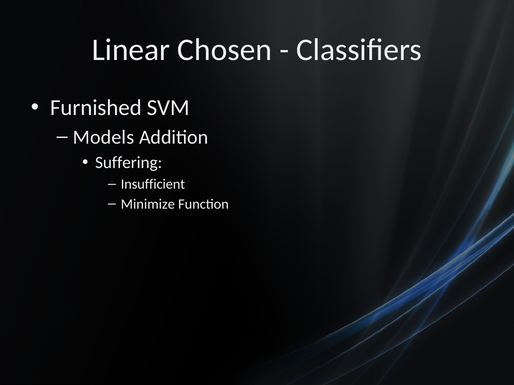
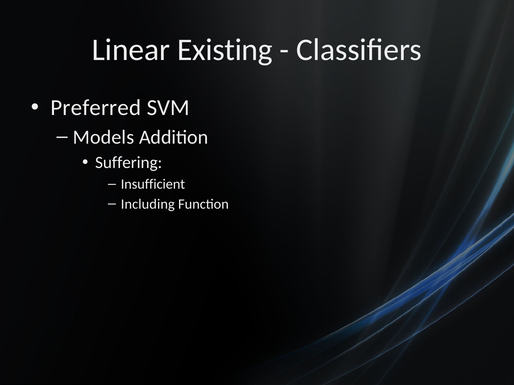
Chosen: Chosen -> Existing (225, 50)
Furnished: Furnished -> Preferred (96, 108)
Minimize: Minimize -> Including (148, 204)
